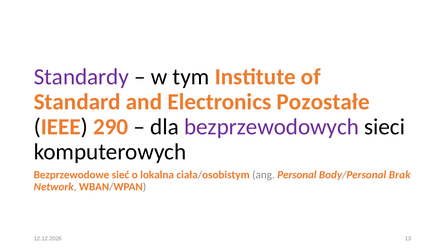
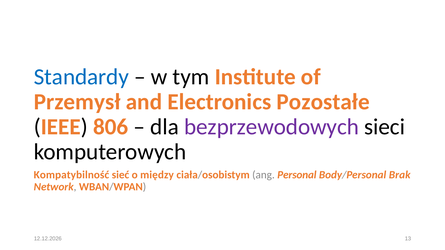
Standardy colour: purple -> blue (81, 77)
Standard: Standard -> Przemysł (77, 102)
290: 290 -> 806 (111, 127)
Bezprzewodowe: Bezprzewodowe -> Kompatybilność (71, 175)
lokalna: lokalna -> między (157, 175)
